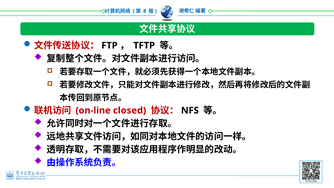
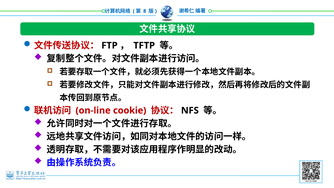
closed: closed -> cookie (130, 110)
